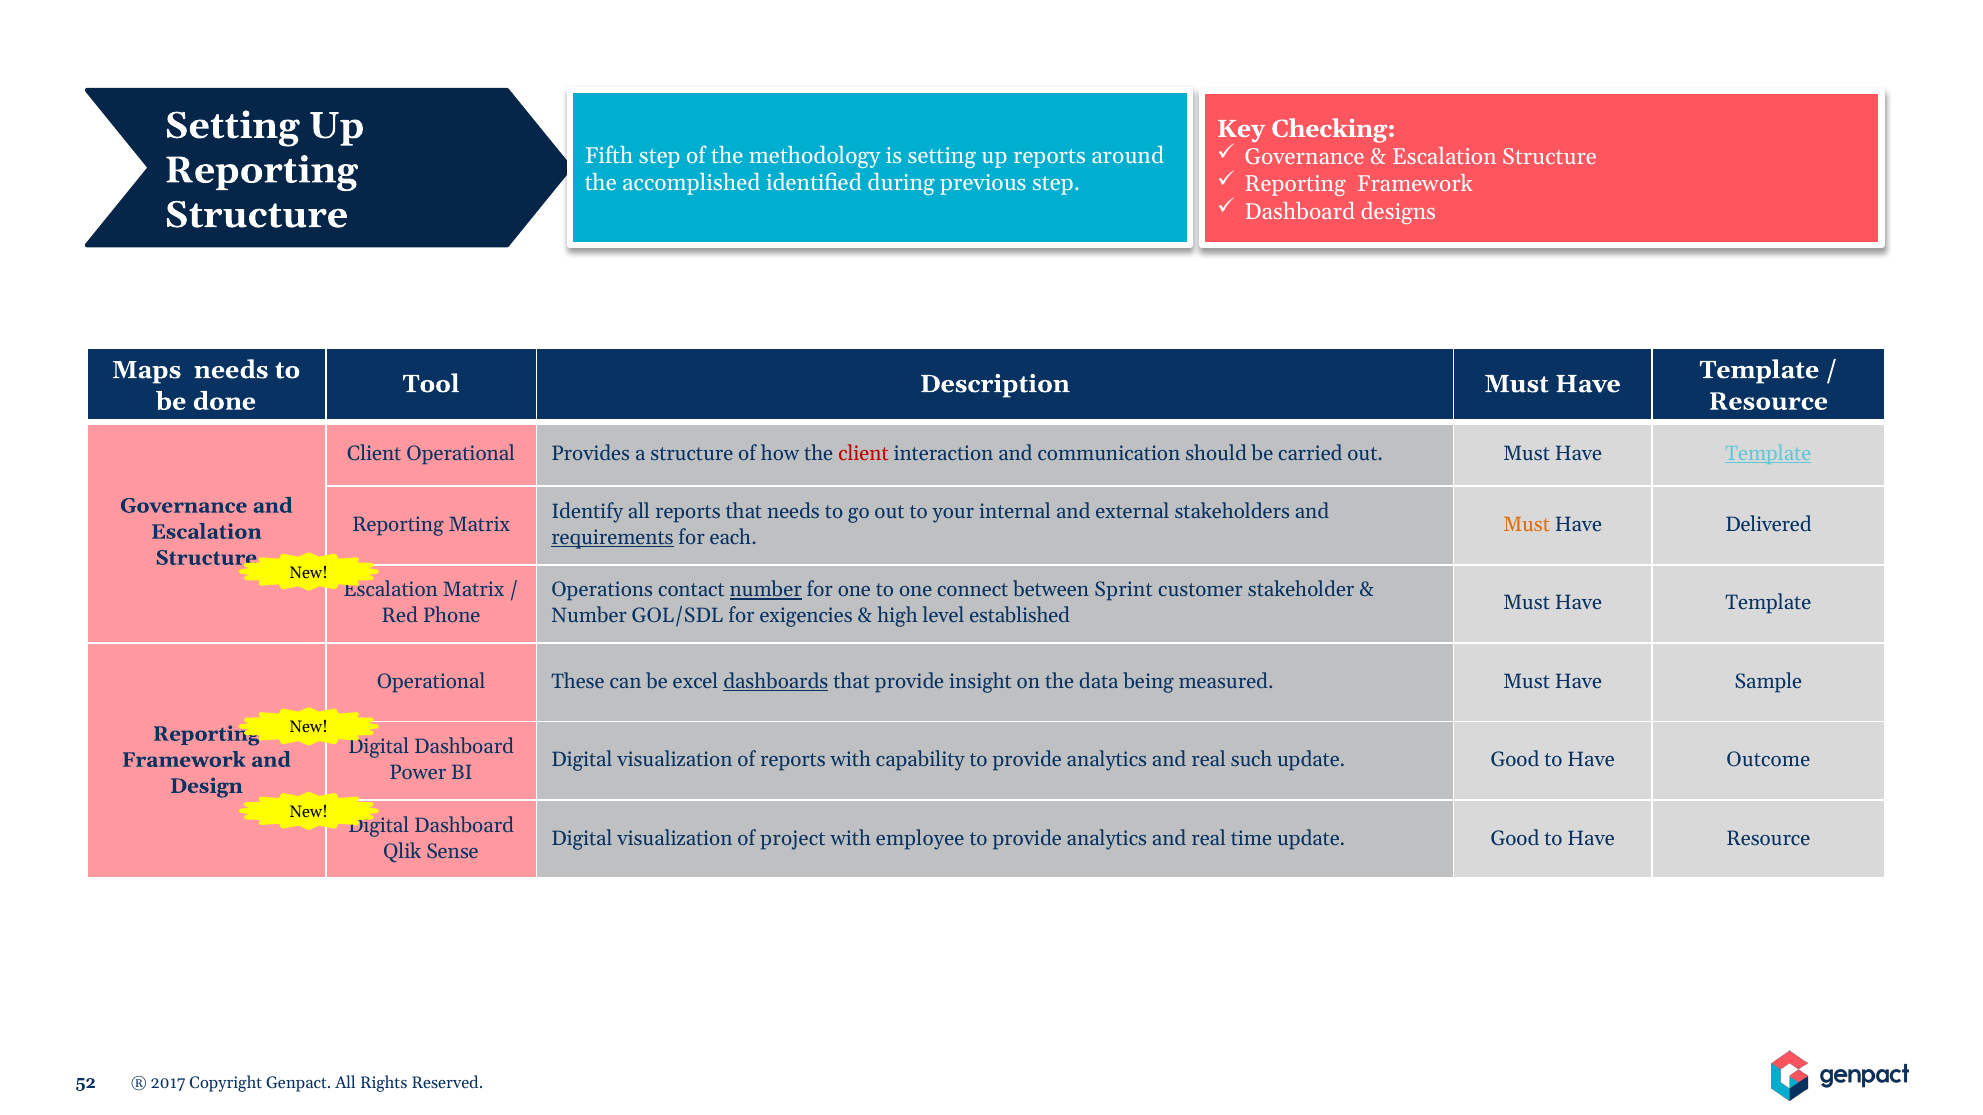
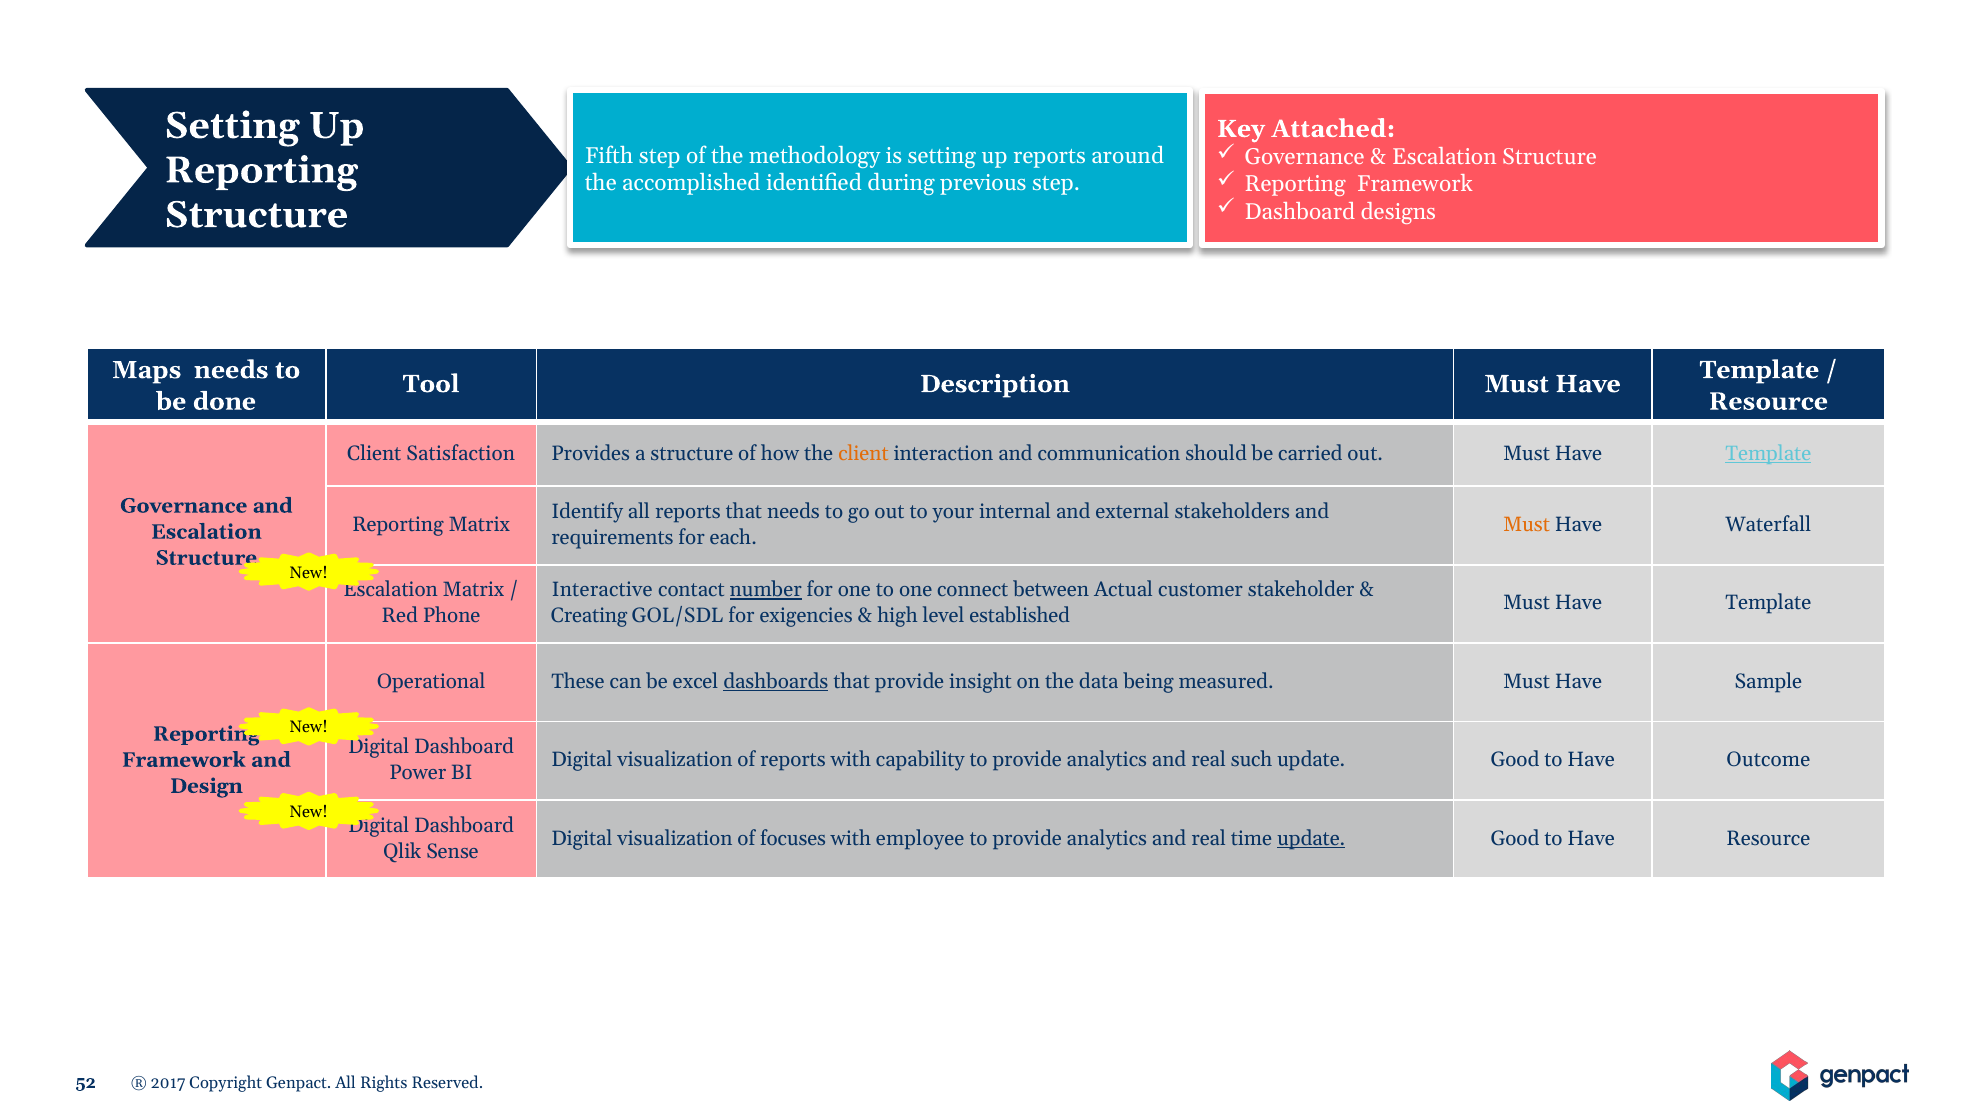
Checking: Checking -> Attached (1333, 129)
Client Operational: Operational -> Satisfaction (461, 454)
client colour: red -> orange (863, 454)
Delivered: Delivered -> Waterfall (1768, 525)
requirements underline: present -> none (612, 538)
Operations: Operations -> Interactive (602, 590)
Sprint: Sprint -> Actual (1124, 590)
Number: Number -> Creating (589, 616)
project: project -> focuses (793, 839)
update underline: none -> present (1311, 839)
